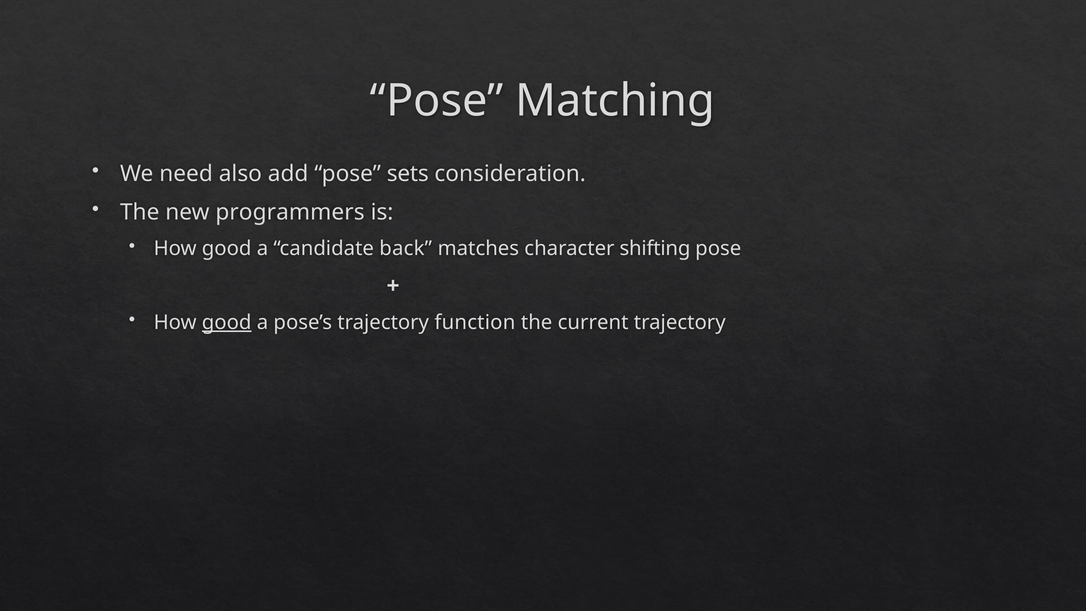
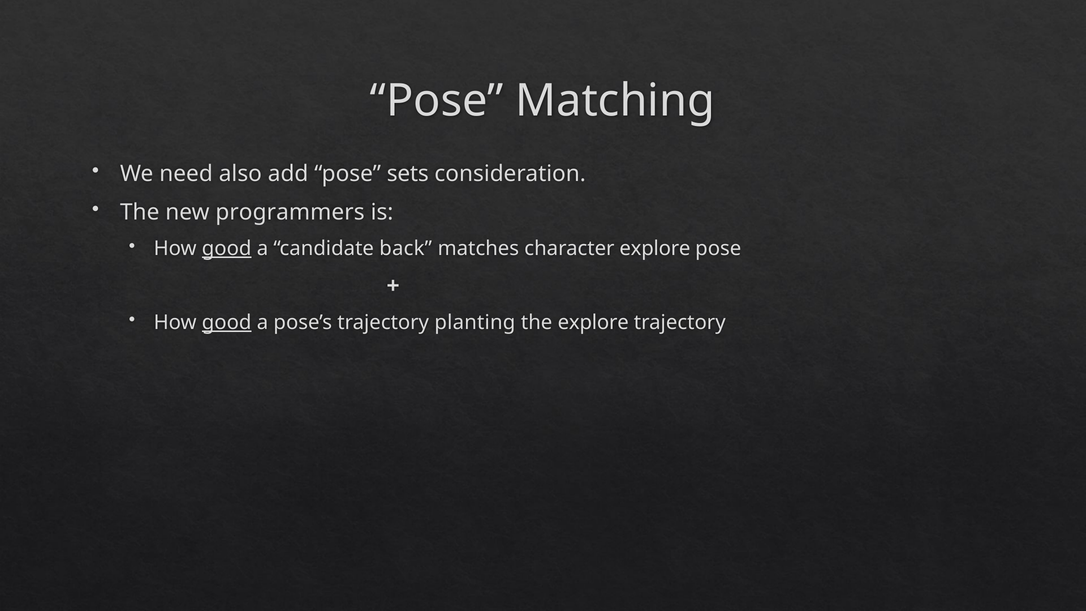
good underline: none -> present (227, 249)
character shifting: shifting -> explore (655, 249)
function: function -> planting (475, 322)
the current: current -> explore (593, 322)
